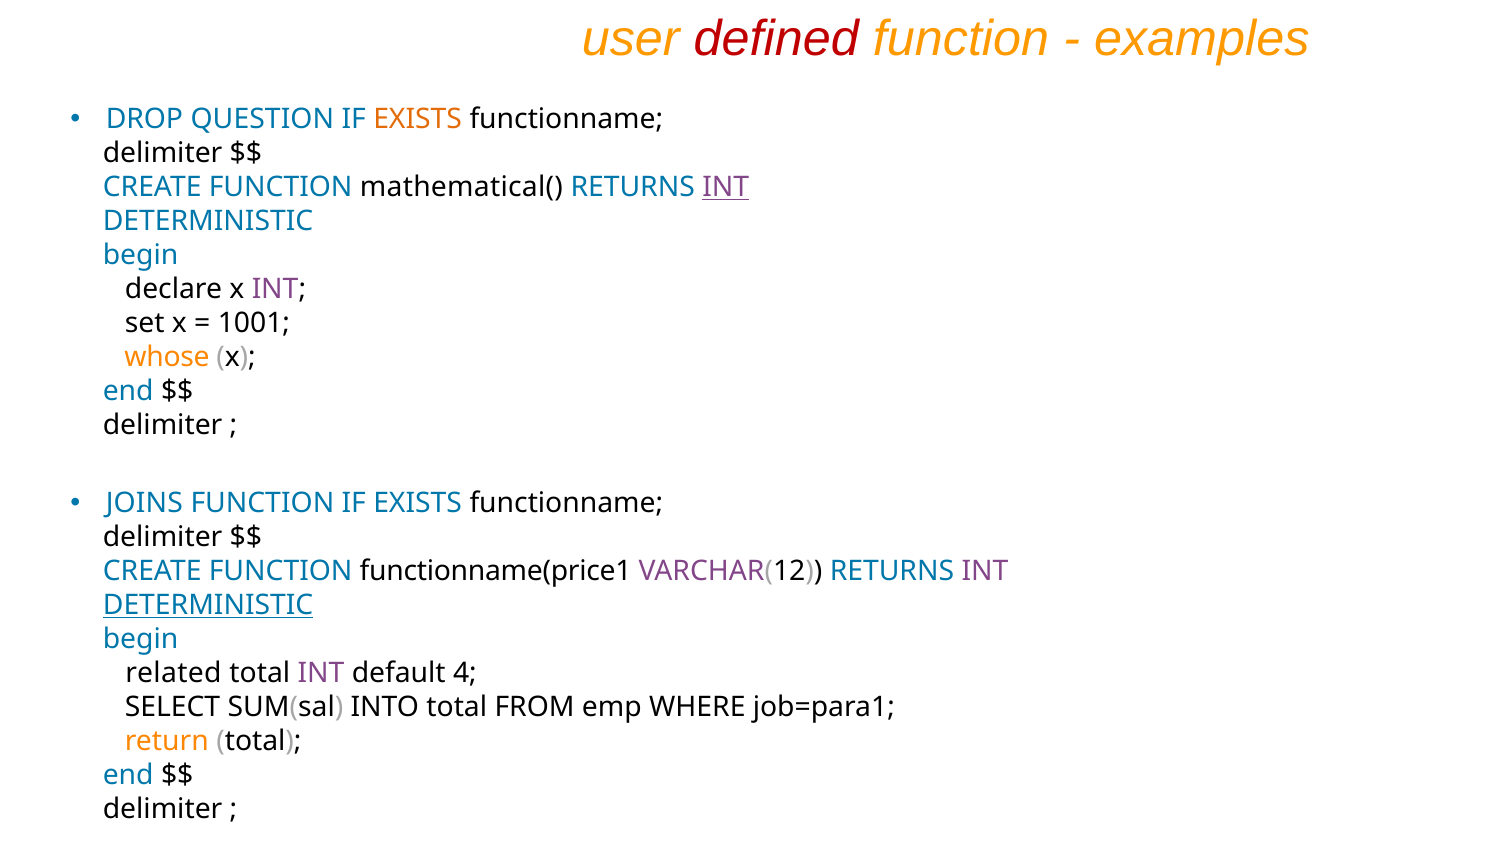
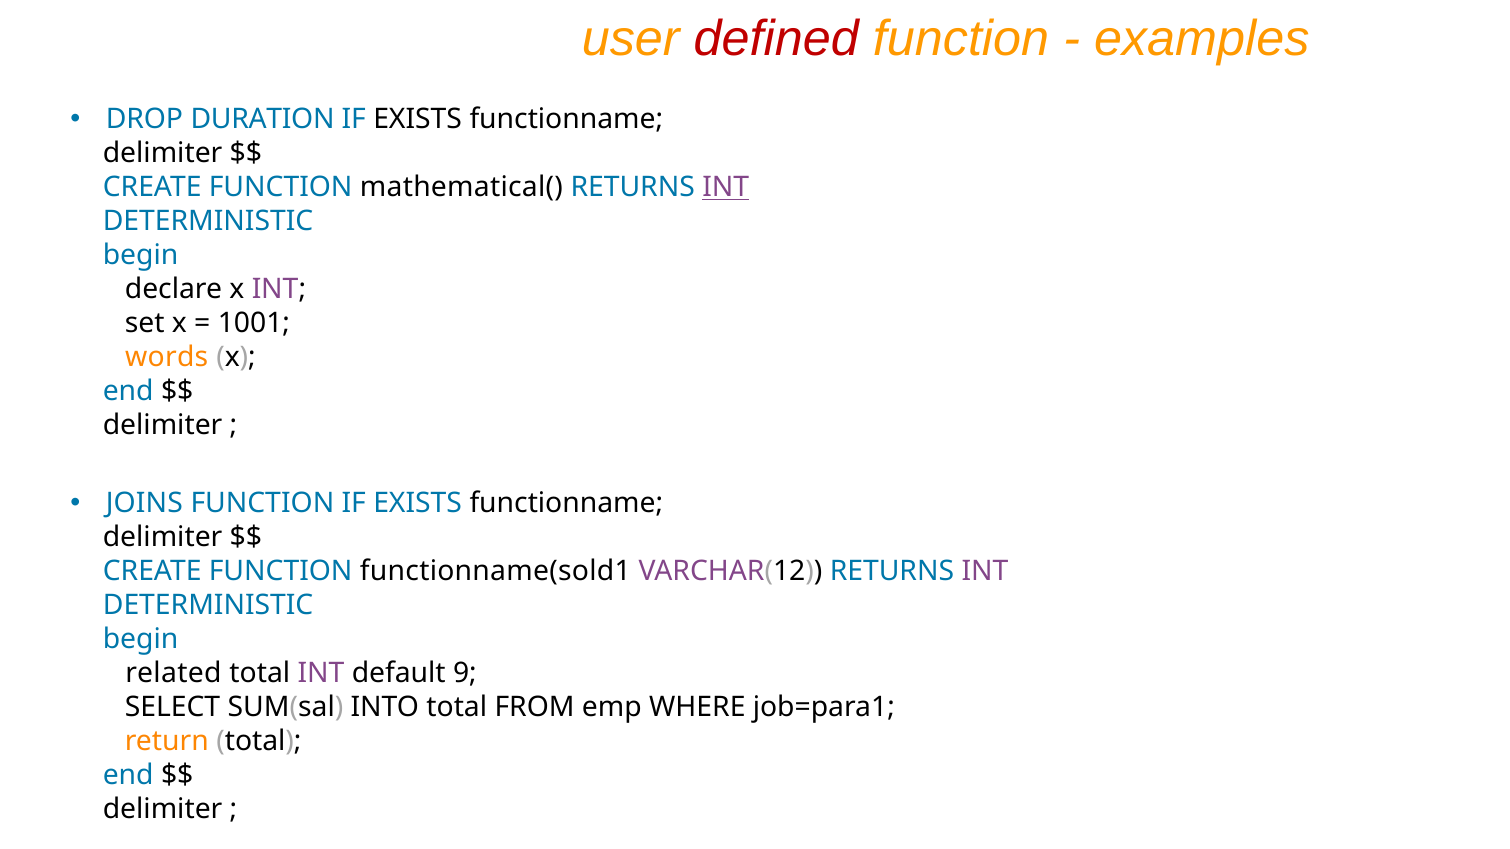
QUESTION: QUESTION -> DURATION (263, 120)
EXISTS colour: orange -> black (418, 120)
whose: whose -> words (167, 357)
functionname(price1: functionname(price1 -> functionname(sold1 (495, 571)
DETERMINISTIC underline: present -> none (208, 605)
4: 4 -> 9 (465, 673)
